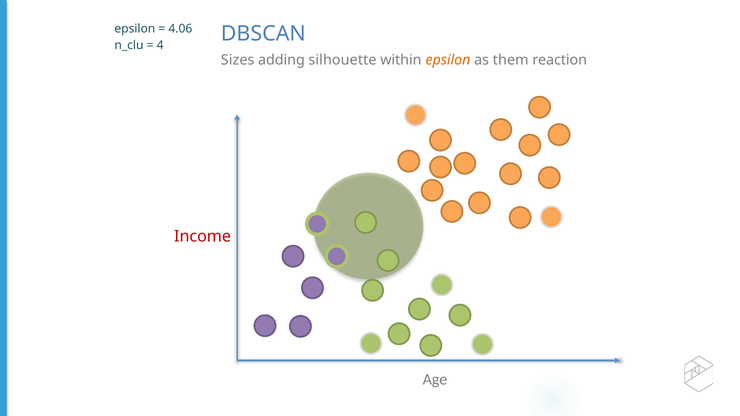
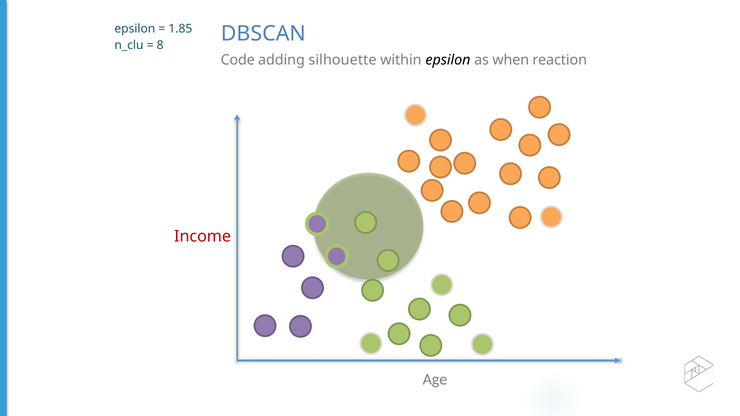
4.06: 4.06 -> 1.85 (180, 29)
4: 4 -> 8 (160, 45)
Sizes: Sizes -> Code (238, 60)
epsilon colour: orange -> black (448, 60)
them: them -> when (511, 60)
